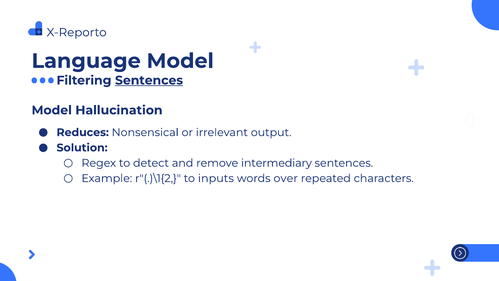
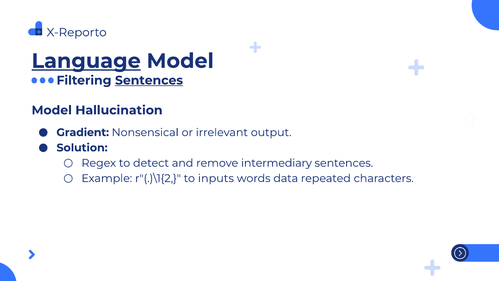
Language underline: none -> present (86, 61)
Reduces: Reduces -> Gradient (83, 132)
over: over -> data (286, 178)
